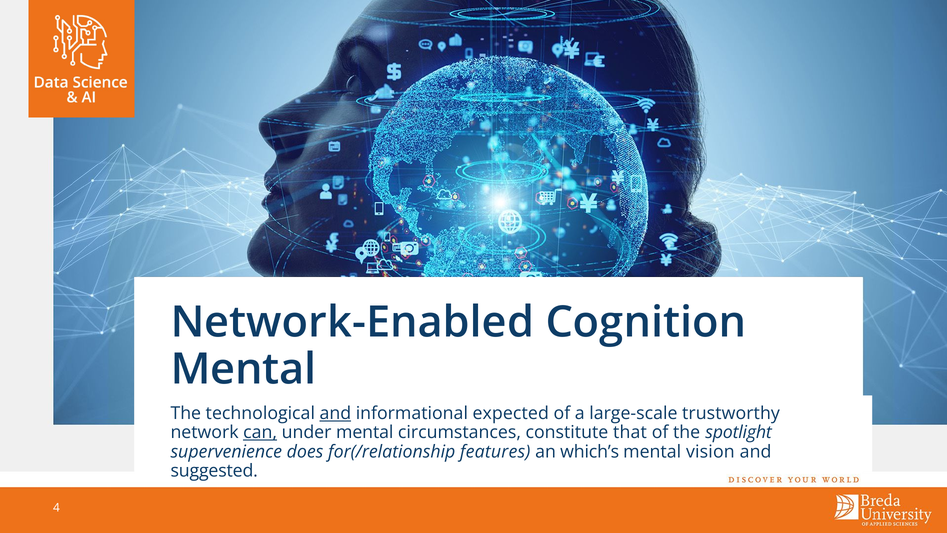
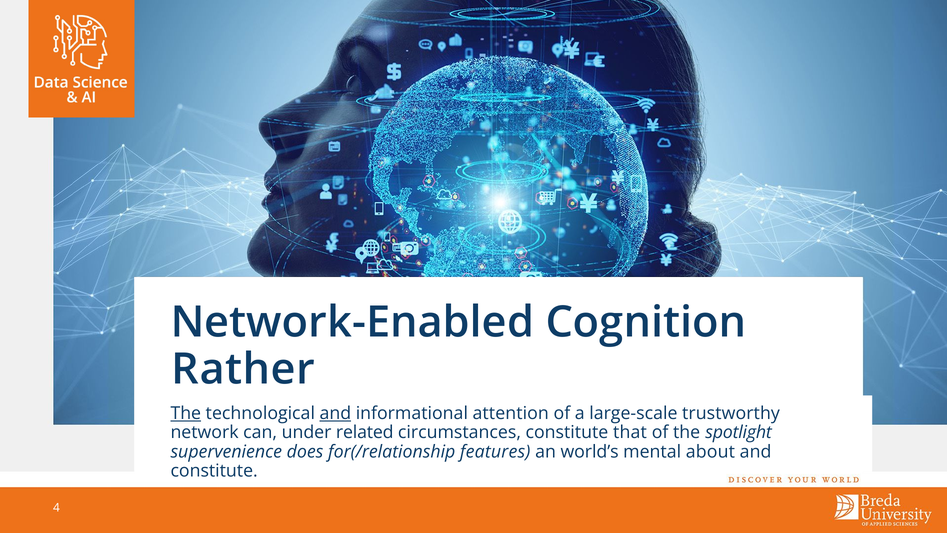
Mental: Mental -> Rather (243, 369)
The underline: none -> present (186, 413)
expected: expected -> attention (511, 413)
can underline: present -> none (260, 432)
under mental: mental -> related (365, 432)
which’s: which’s -> world’s (590, 451)
vision: vision -> about (710, 451)
suggested: suggested -> constitute (214, 471)
